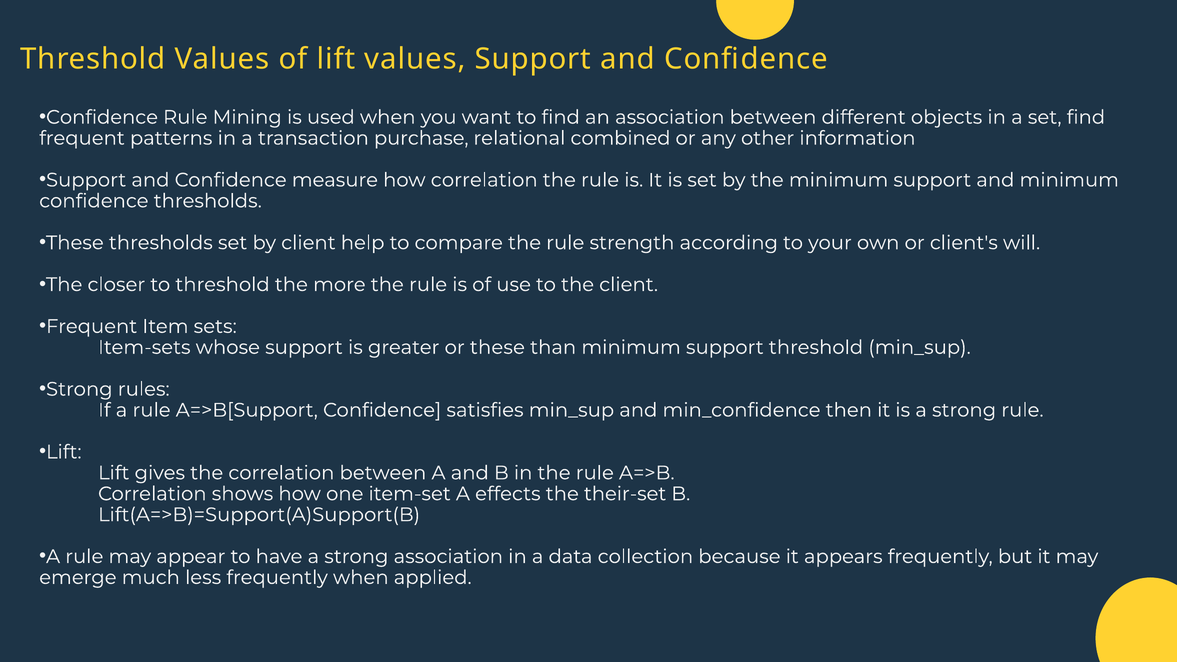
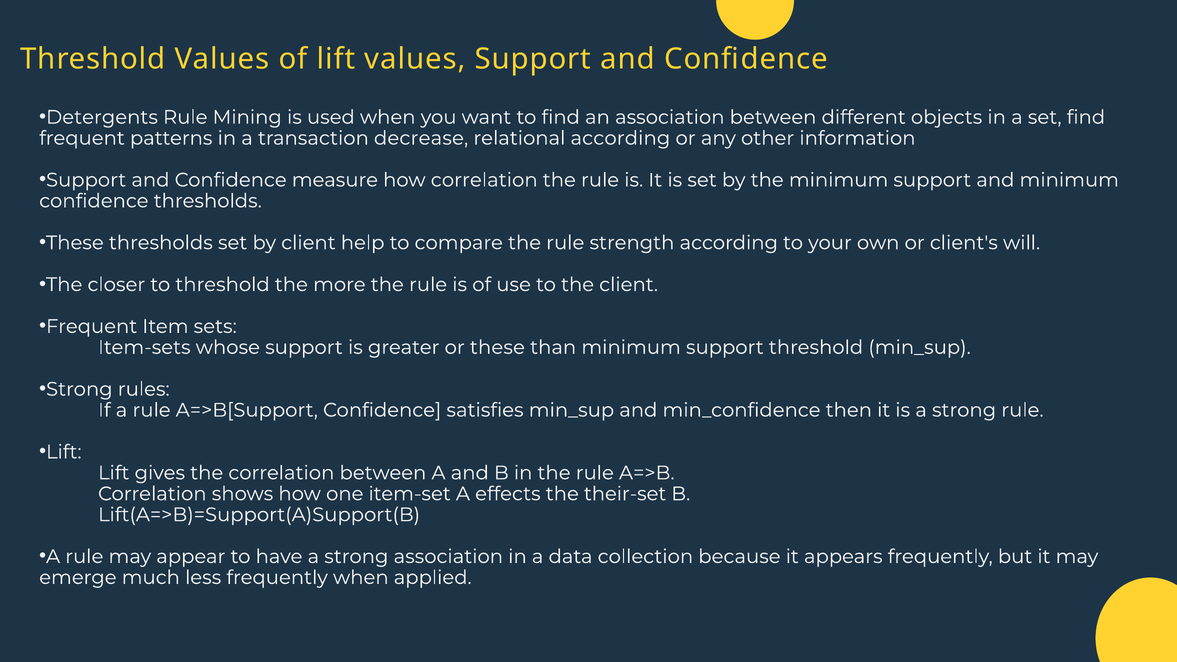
Confidence: Confidence -> Detergents (102, 117)
purchase: purchase -> decrease (421, 138)
relational combined: combined -> according (620, 138)
